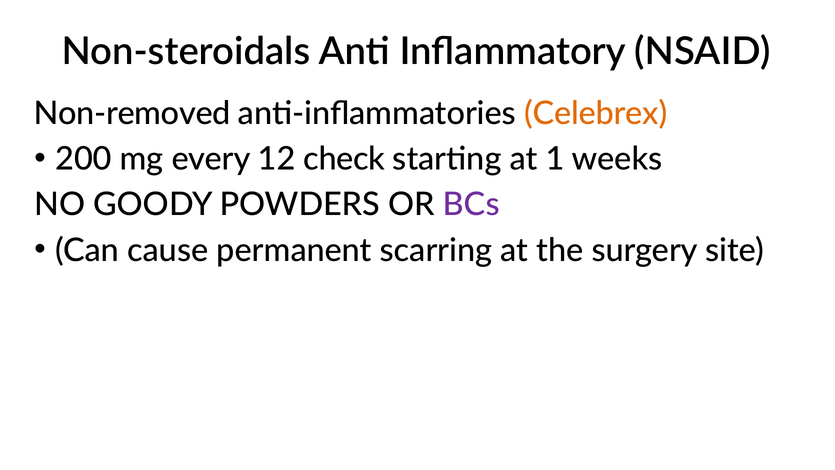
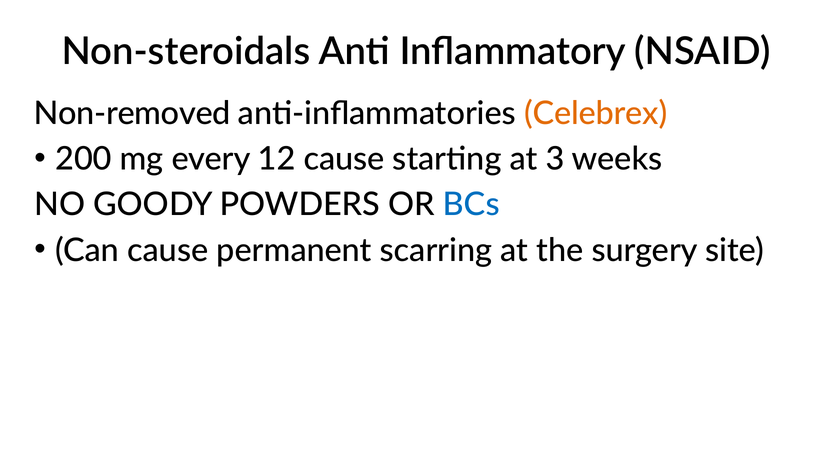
12 check: check -> cause (344, 159)
1: 1 -> 3 (555, 159)
BCs colour: purple -> blue (471, 205)
